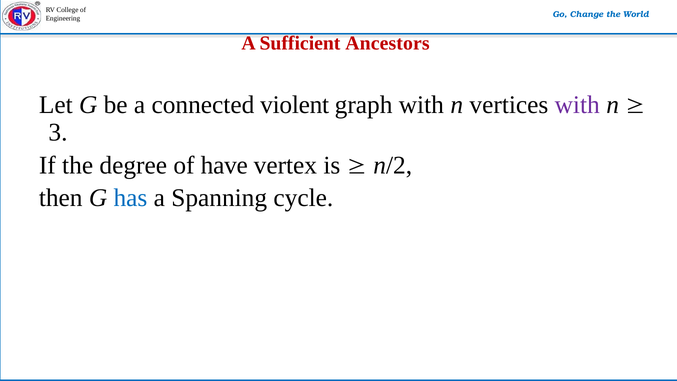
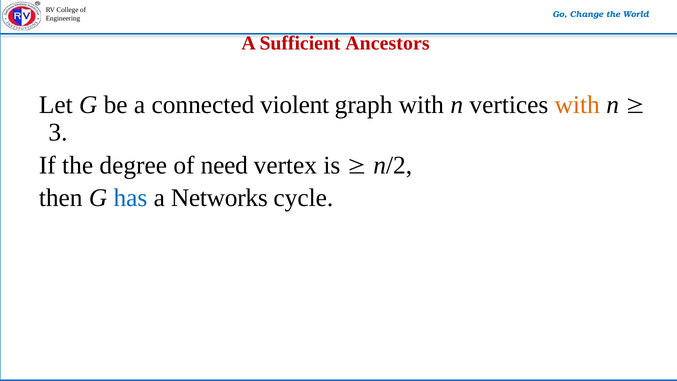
with colour: purple -> orange (577, 105)
have: have -> need (224, 165)
Spanning: Spanning -> Networks (219, 198)
